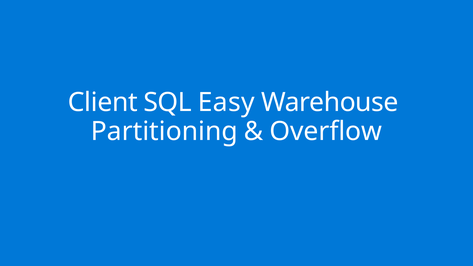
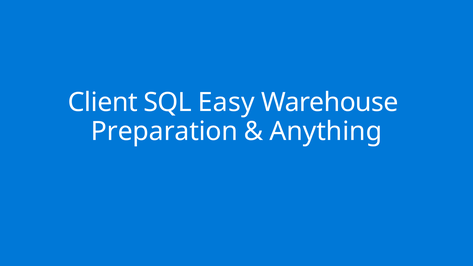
Partitioning: Partitioning -> Preparation (164, 131)
Overflow: Overflow -> Anything (326, 131)
